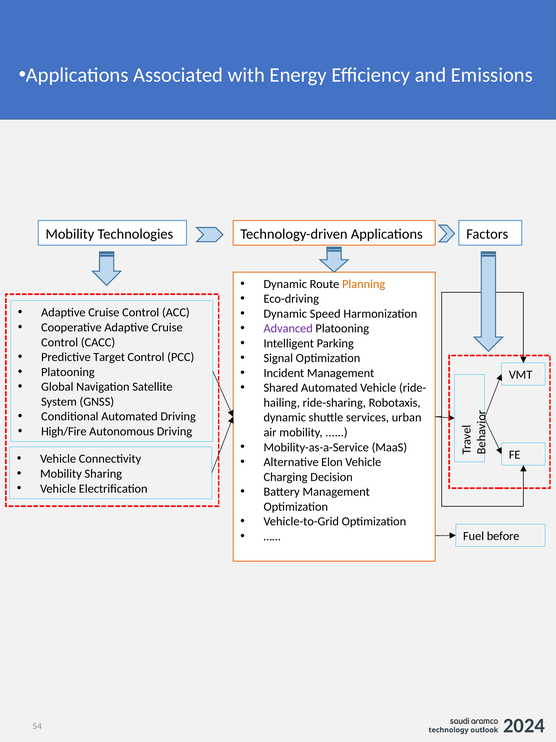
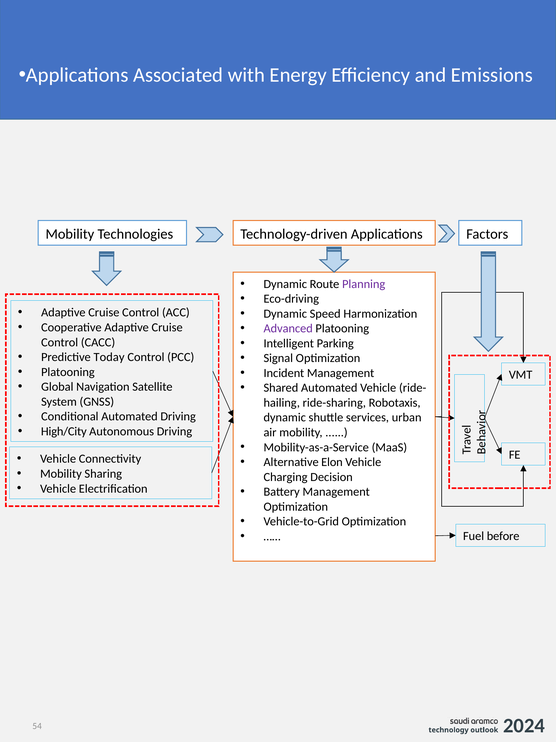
Planning colour: orange -> purple (364, 284)
Target: Target -> Today (109, 357)
High/Fire: High/Fire -> High/City (64, 431)
